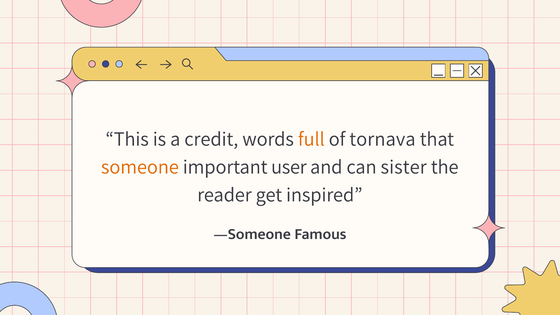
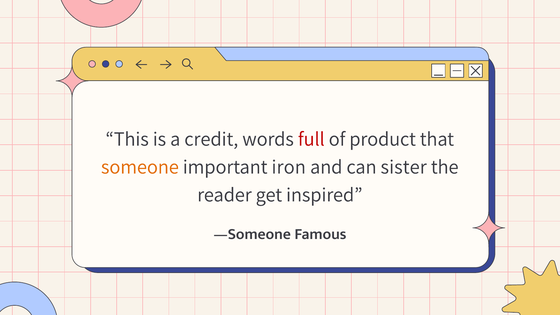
full colour: orange -> red (311, 139)
tornava: tornava -> product (383, 139)
user: user -> iron (289, 167)
